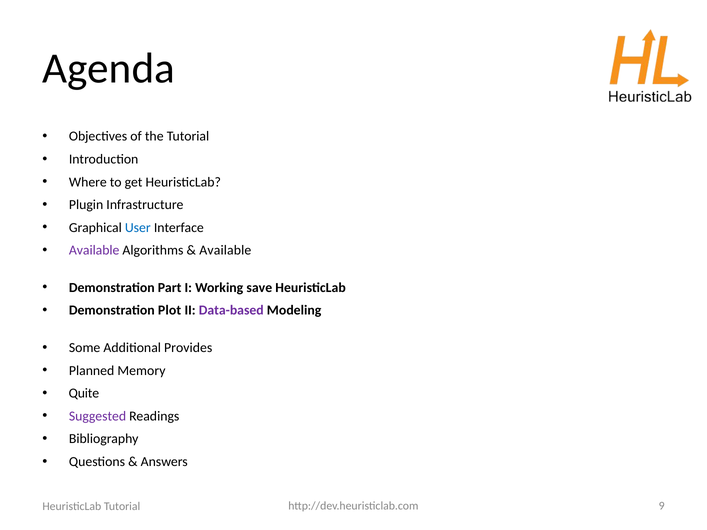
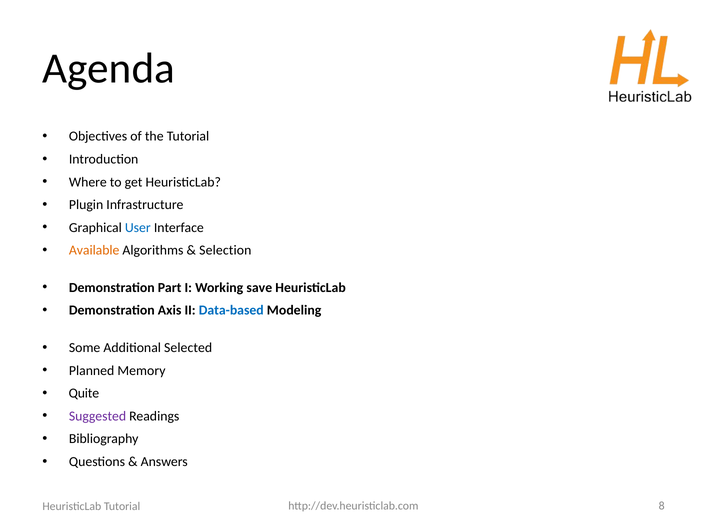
Available colour: purple -> orange (94, 250)
Available: Available -> Selection (225, 250)
Plot: Plot -> Axis (170, 311)
Data-based colour: purple -> blue (231, 311)
Provides: Provides -> Selected (188, 348)
9: 9 -> 8 (662, 506)
